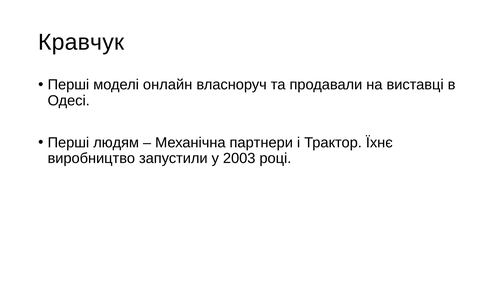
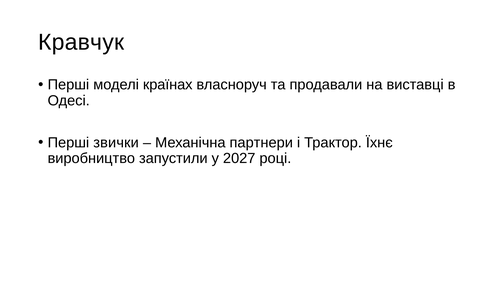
онлайн: онлайн -> країнах (168, 85)
людям: людям -> звички (116, 143)
2003: 2003 -> 2027 (239, 158)
